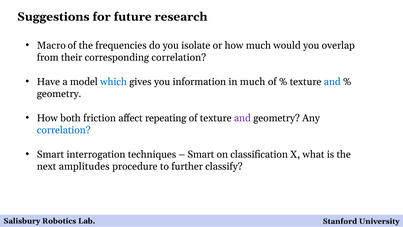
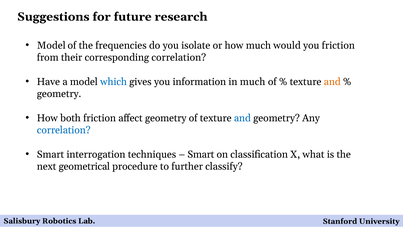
Macro: Macro -> Model (51, 45)
you overlap: overlap -> friction (338, 45)
and colour: blue -> orange (332, 82)
affect repeating: repeating -> geometry (166, 118)
and colour: purple -> blue (242, 118)
amplitudes: amplitudes -> geometrical (84, 166)
